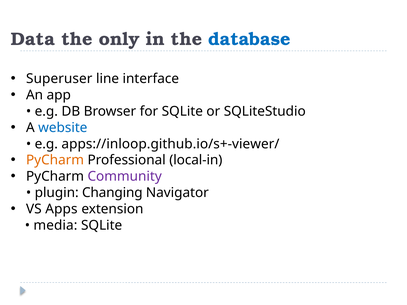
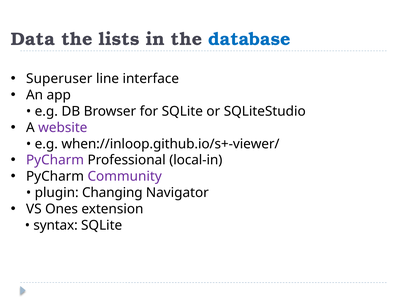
only: only -> lists (119, 39)
website colour: blue -> purple (63, 128)
apps://inloop.github.io/s+-viewer/: apps://inloop.github.io/s+-viewer/ -> when://inloop.github.io/s+-viewer/ (170, 144)
PyCharm colour: orange -> purple (55, 160)
Apps: Apps -> Ones (62, 209)
media: media -> syntax (56, 225)
